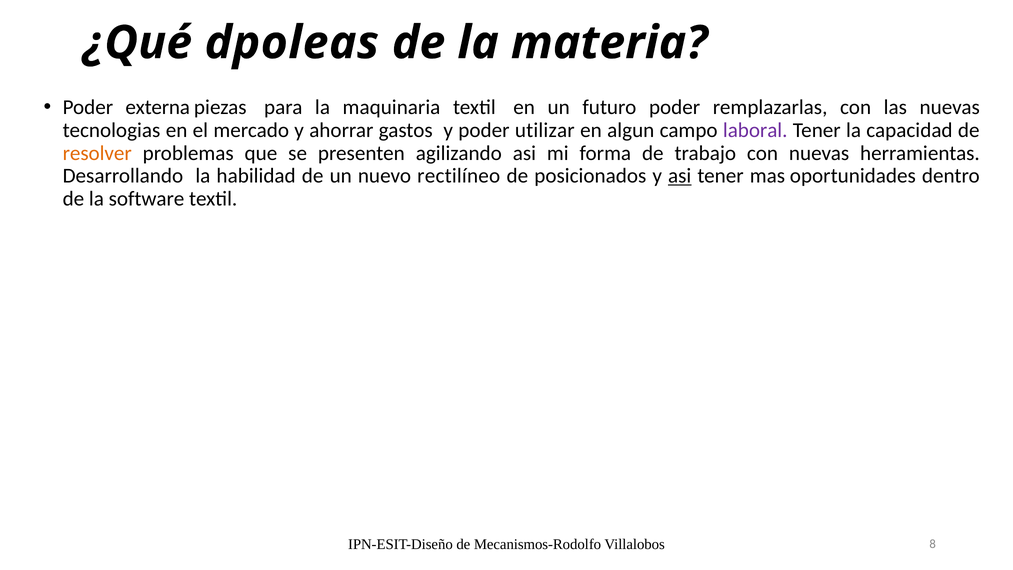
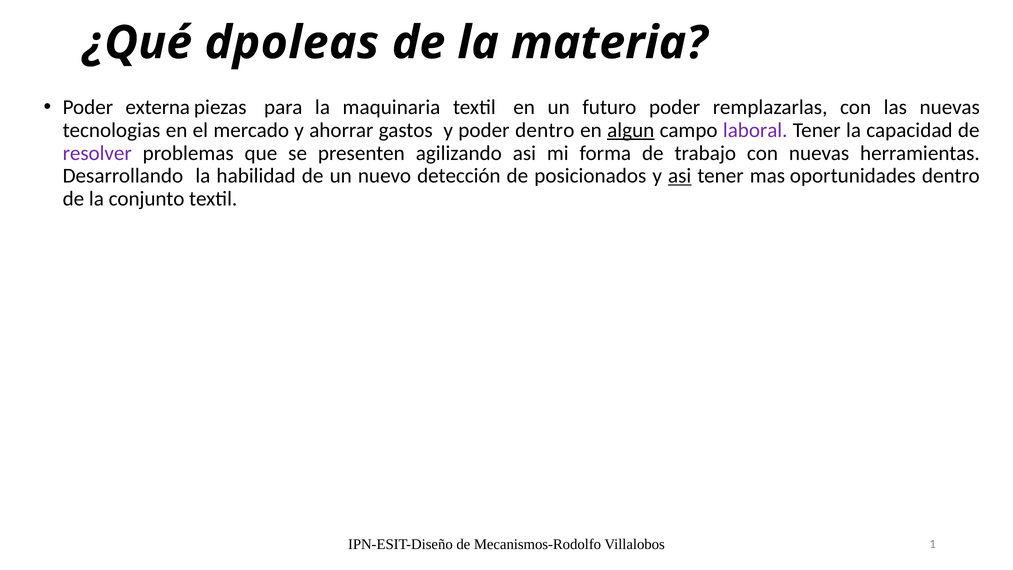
poder utilizar: utilizar -> dentro (545, 130)
algun underline: none -> present (631, 130)
resolver colour: orange -> purple (97, 153)
rectilíneo: rectilíneo -> detección (459, 176)
software: software -> conjunto (147, 199)
8: 8 -> 1 (933, 544)
